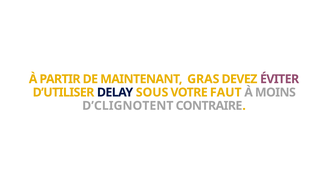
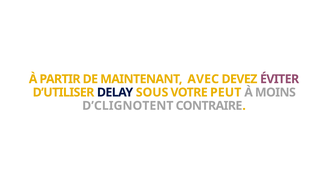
GRAS: GRAS -> AVEC (203, 79)
FAUT: FAUT -> PEUT (226, 92)
